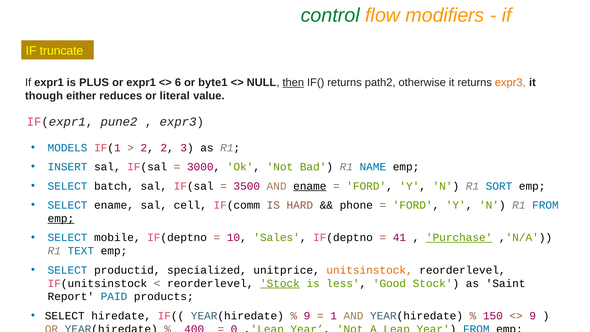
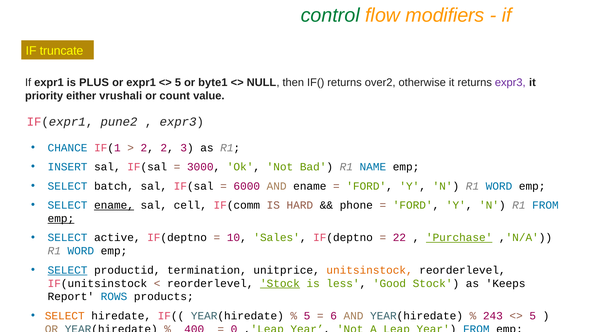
6: 6 -> 5 (178, 82)
then underline: present -> none (293, 82)
path2: path2 -> over2 (380, 82)
expr3 colour: orange -> purple (510, 82)
though: though -> priority (44, 96)
reduces: reduces -> vrushali (121, 96)
literal: literal -> count (175, 96)
MODELS: MODELS -> CHANCE (68, 148)
3500: 3500 -> 6000 (247, 186)
ename underline: present -> none (310, 186)
N R1 SORT: SORT -> WORD (499, 186)
ename underline: none -> present (114, 205)
mobile: mobile -> active (117, 238)
41: 41 -> 22 (399, 238)
TEXT: TEXT -> WORD (81, 251)
SELECT underline: none -> present (68, 270)
specialized: specialized -> termination (207, 270)
Saint: Saint -> Keeps (506, 283)
PAID: PAID -> ROWS (114, 297)
SELECT colour: black -> orange (65, 316)
9: 9 -> 5 (307, 316)
1: 1 -> 6 (334, 316)
150: 150 -> 243 (493, 316)
9: 9 -> 5 (533, 316)
